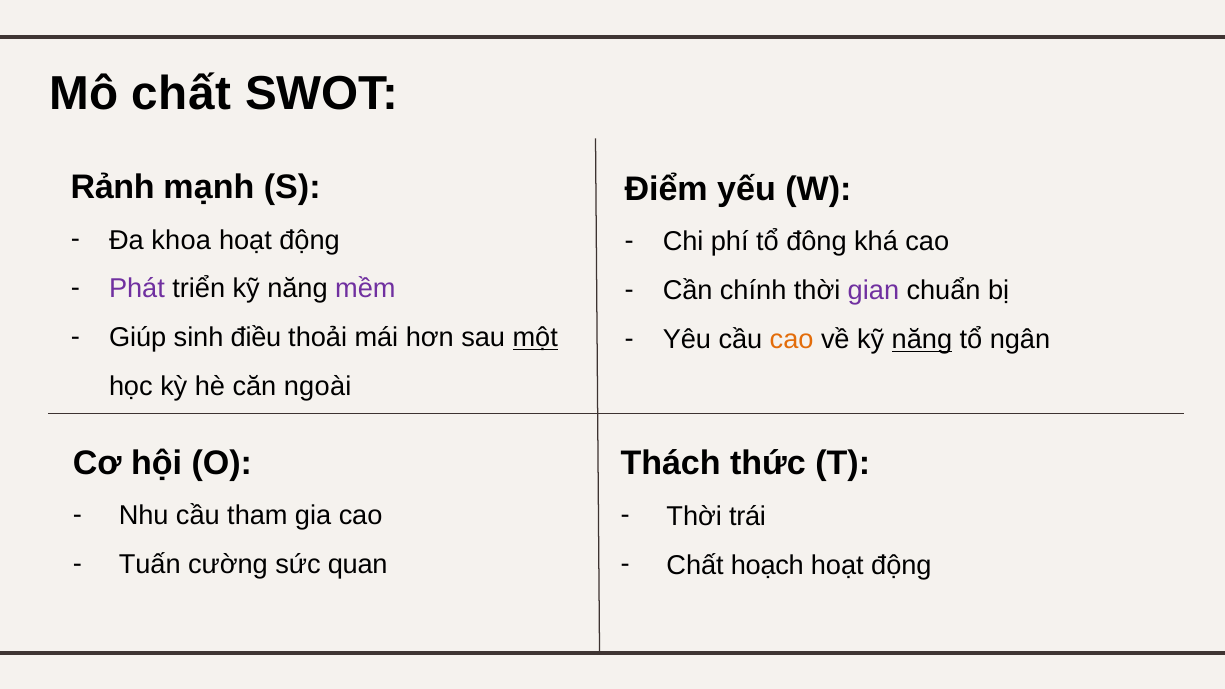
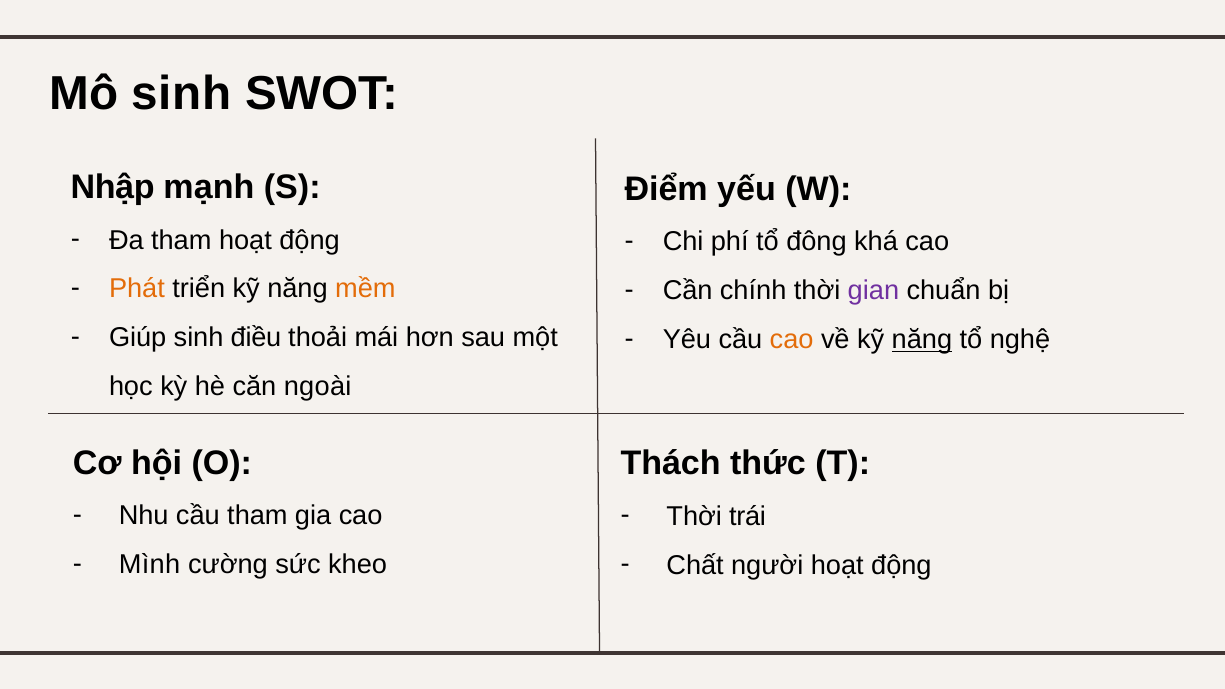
Mô chất: chất -> sinh (182, 93)
Rảnh: Rảnh -> Nhập (113, 188)
Đa khoa: khoa -> tham (181, 240)
Phát colour: purple -> orange (137, 289)
mềm colour: purple -> orange (365, 289)
một underline: present -> none (535, 338)
ngân: ngân -> nghệ (1020, 340)
Tuấn: Tuấn -> Mình (150, 565)
quan: quan -> kheo (358, 565)
hoạch: hoạch -> người (767, 565)
